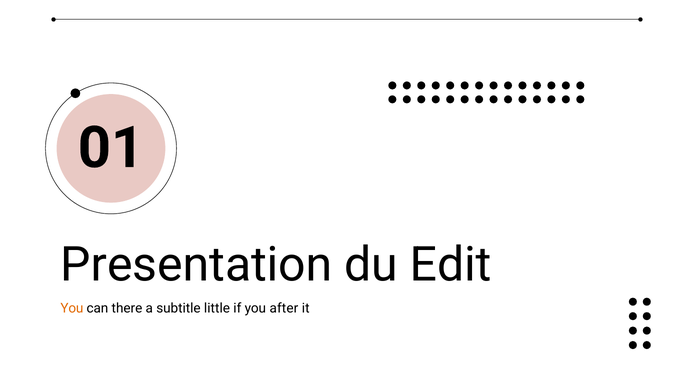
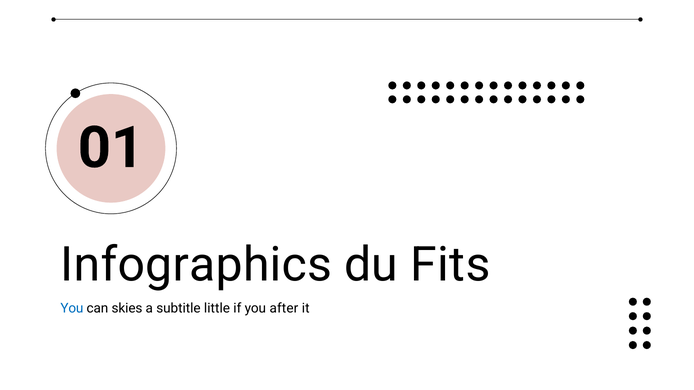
Presentation: Presentation -> Infographics (196, 265)
Edit: Edit -> Fits (450, 265)
You colour: orange -> blue (72, 309)
there: there -> skies (127, 309)
